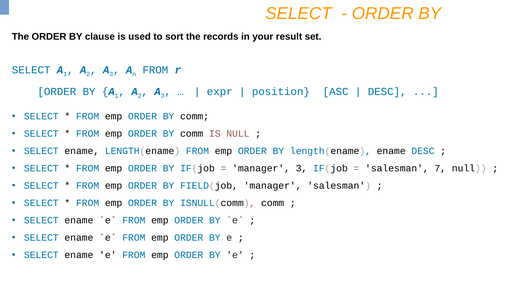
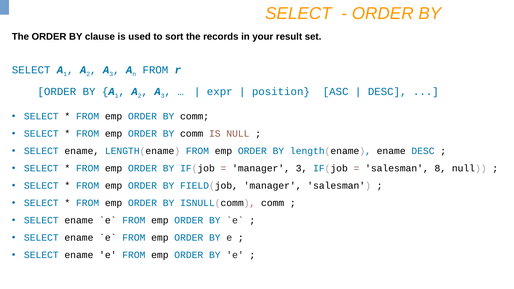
7: 7 -> 8 (440, 168)
